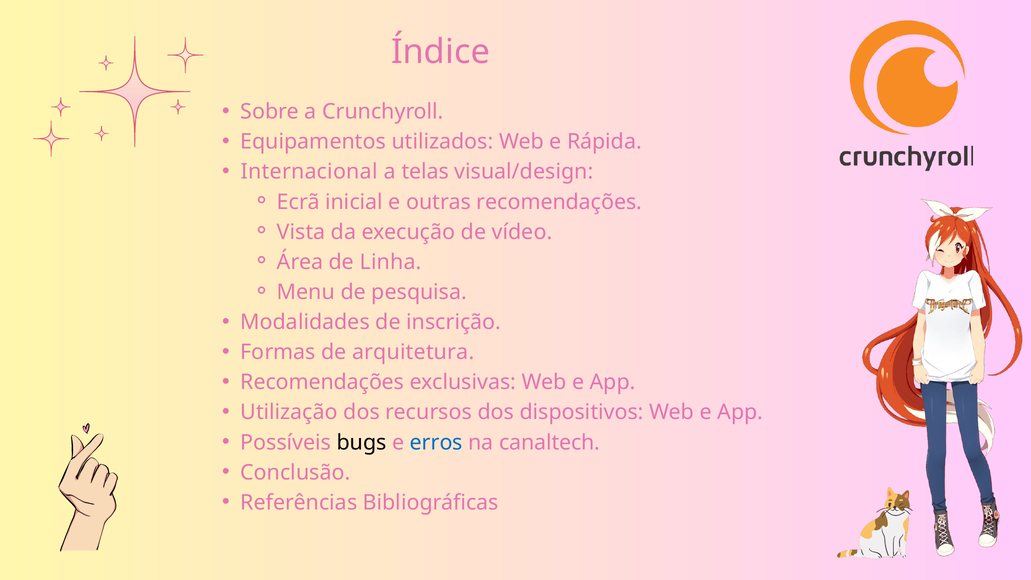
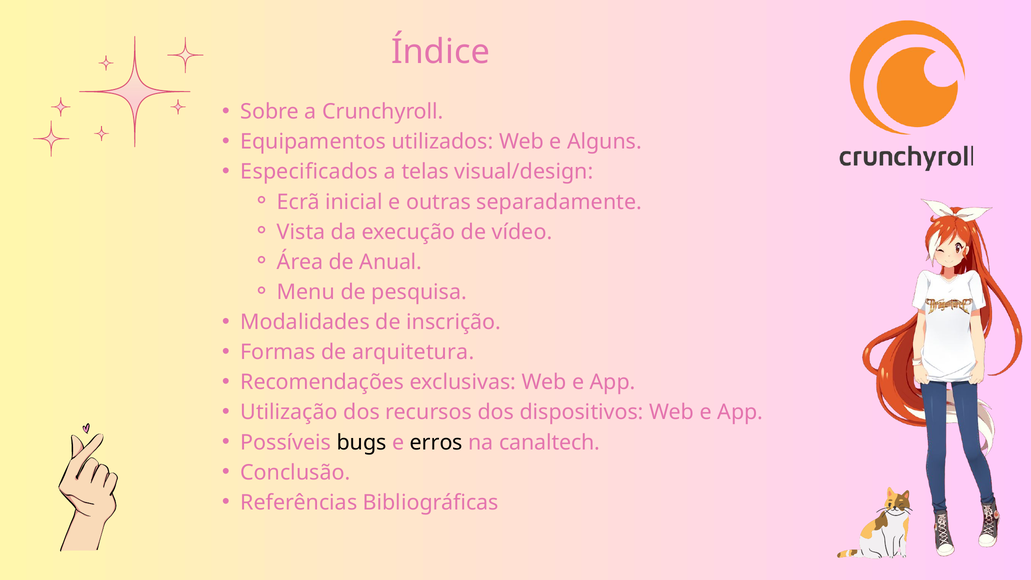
Rápida: Rápida -> Alguns (604, 142)
Internacional: Internacional -> Especificados (309, 172)
outras recomendações: recomendações -> separadamente (559, 202)
Linha: Linha -> Anual (391, 262)
erros colour: blue -> black (436, 442)
